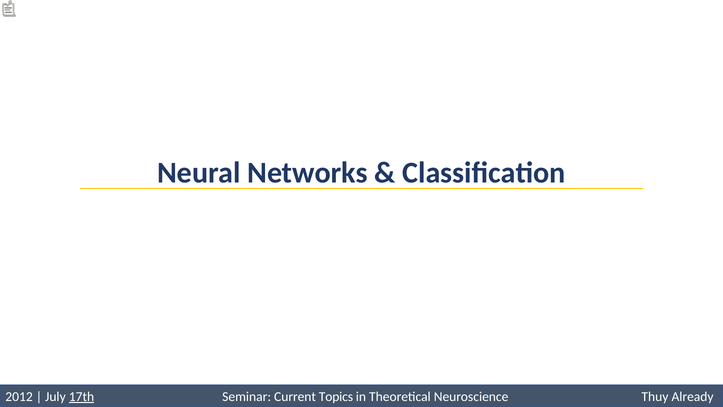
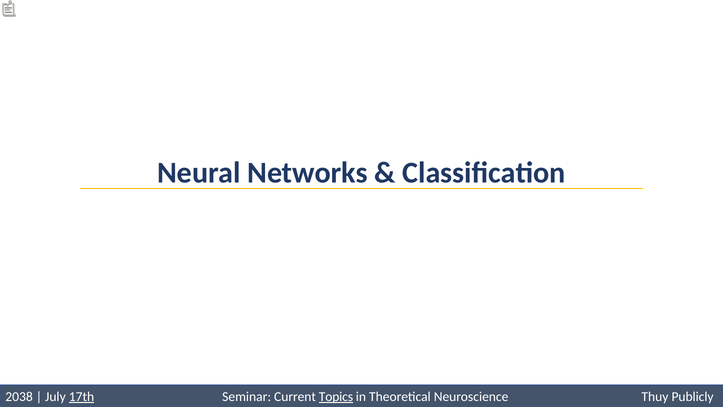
2012: 2012 -> 2038 (19, 397)
Topics underline: none -> present (336, 397)
Already: Already -> Publicly (693, 397)
